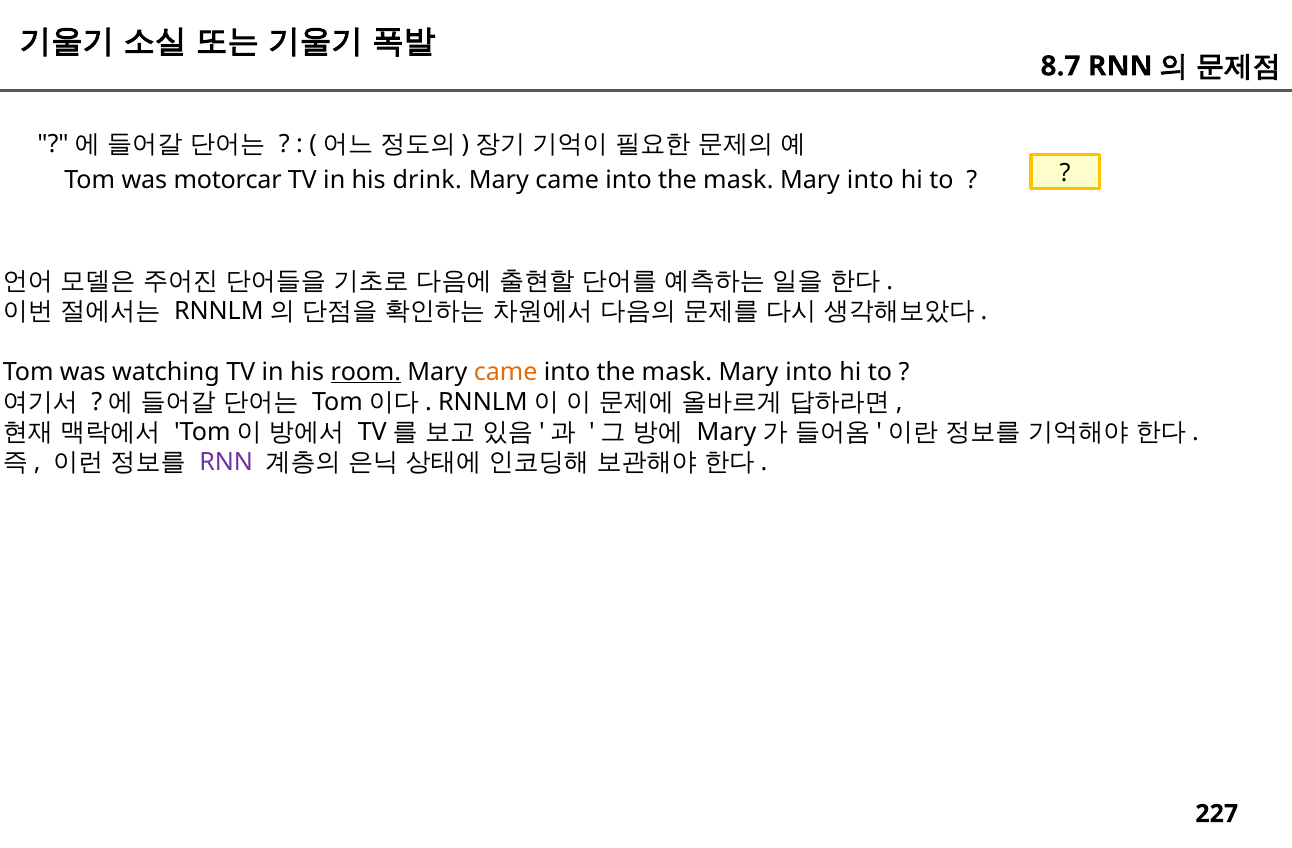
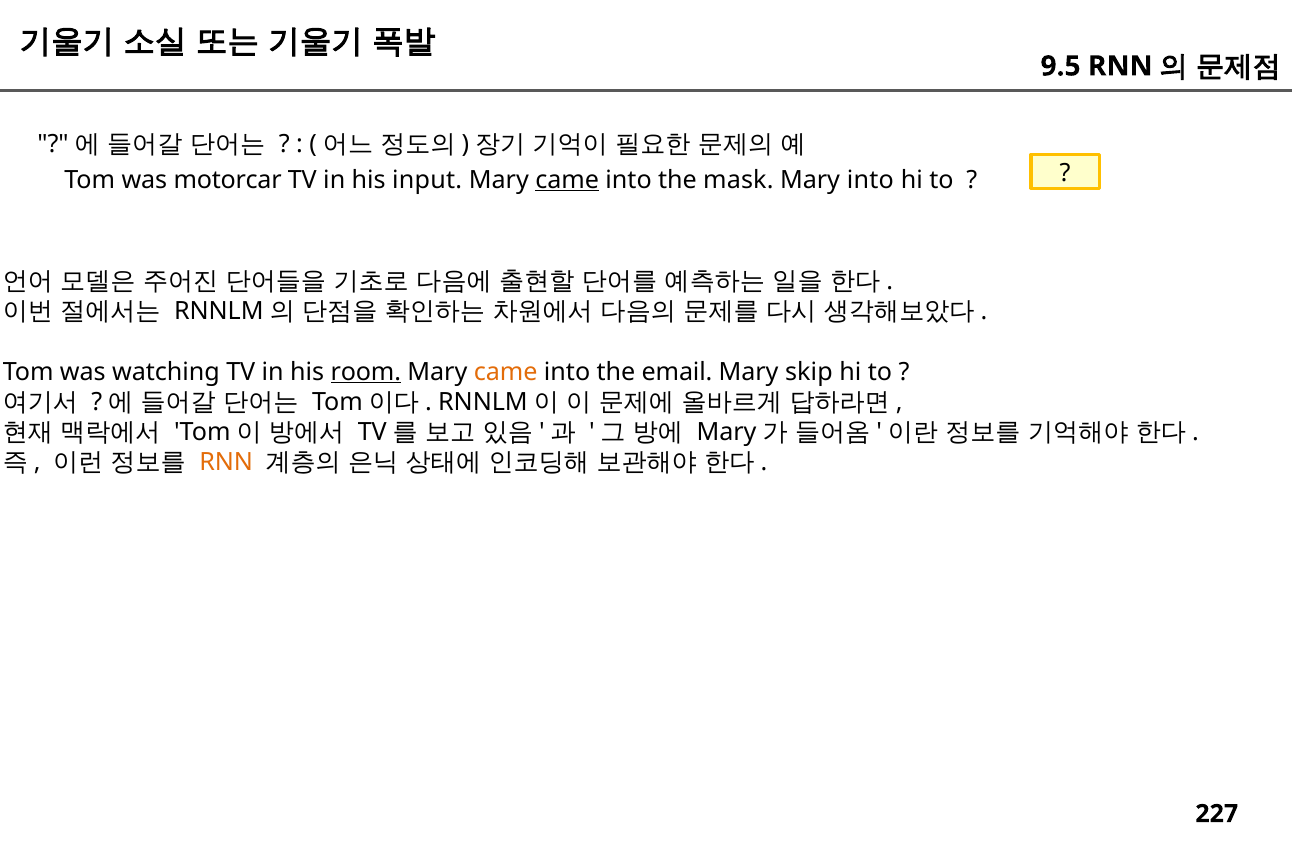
8.7: 8.7 -> 9.5 (1061, 66)
drink: drink -> input (427, 180)
came underline: none -> present (567, 180)
mask: mask -> email (677, 372)
into: into -> skip (809, 372)
RNN colour: purple -> orange (226, 463)
